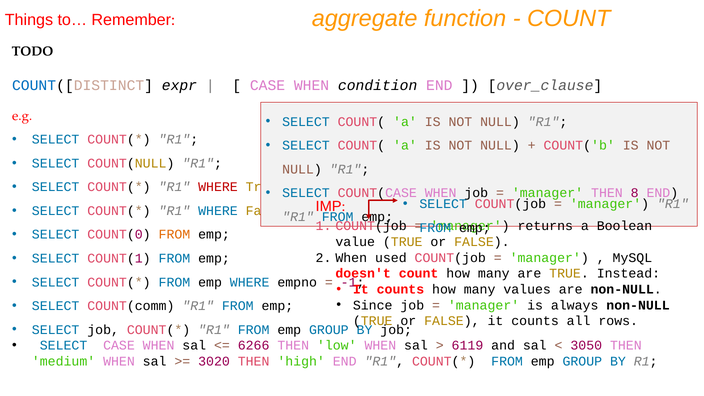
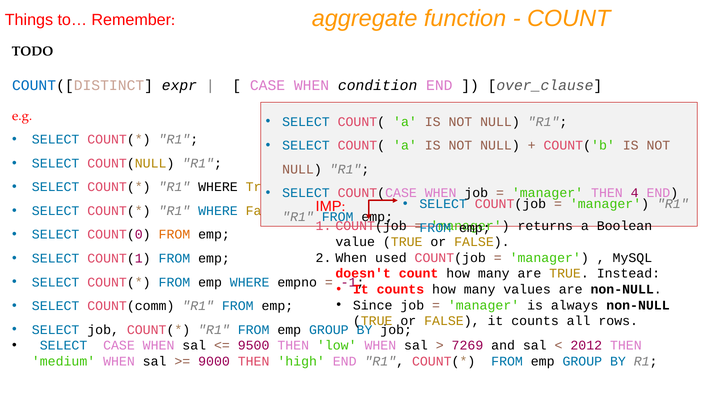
WHERE colour: red -> black (218, 187)
8: 8 -> 4 (635, 193)
6266: 6266 -> 9500 (254, 346)
6119: 6119 -> 7269 (467, 346)
3050: 3050 -> 2012 (586, 346)
3020: 3020 -> 9000 (214, 361)
